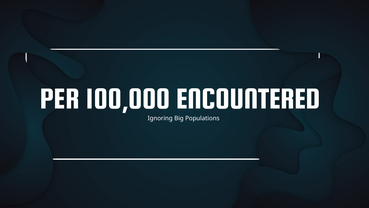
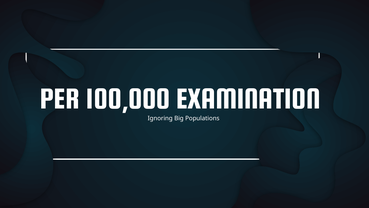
ENCOUNTERED: ENCOUNTERED -> EXAMINATION (248, 98)
